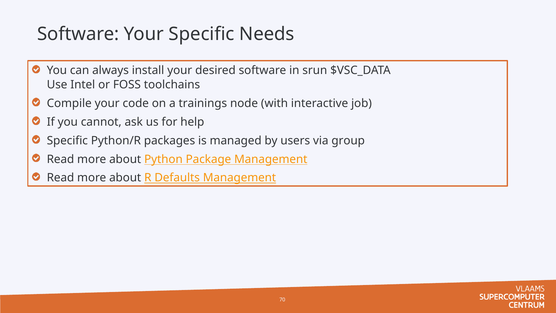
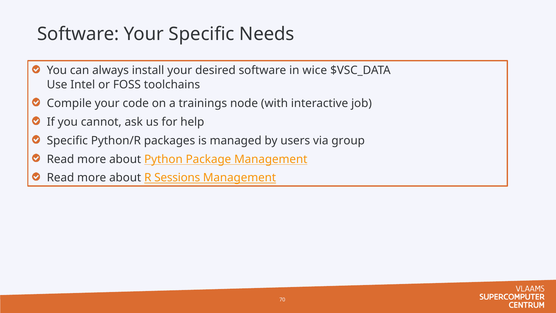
srun: srun -> wice (315, 70)
Defaults: Defaults -> Sessions (177, 178)
